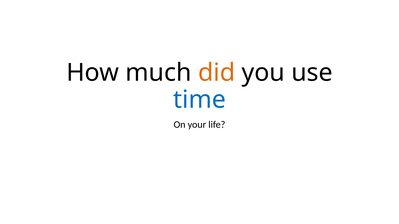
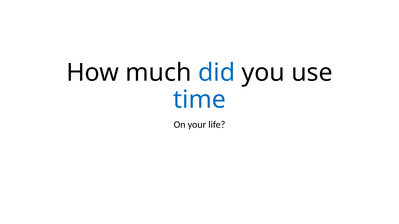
did colour: orange -> blue (217, 73)
